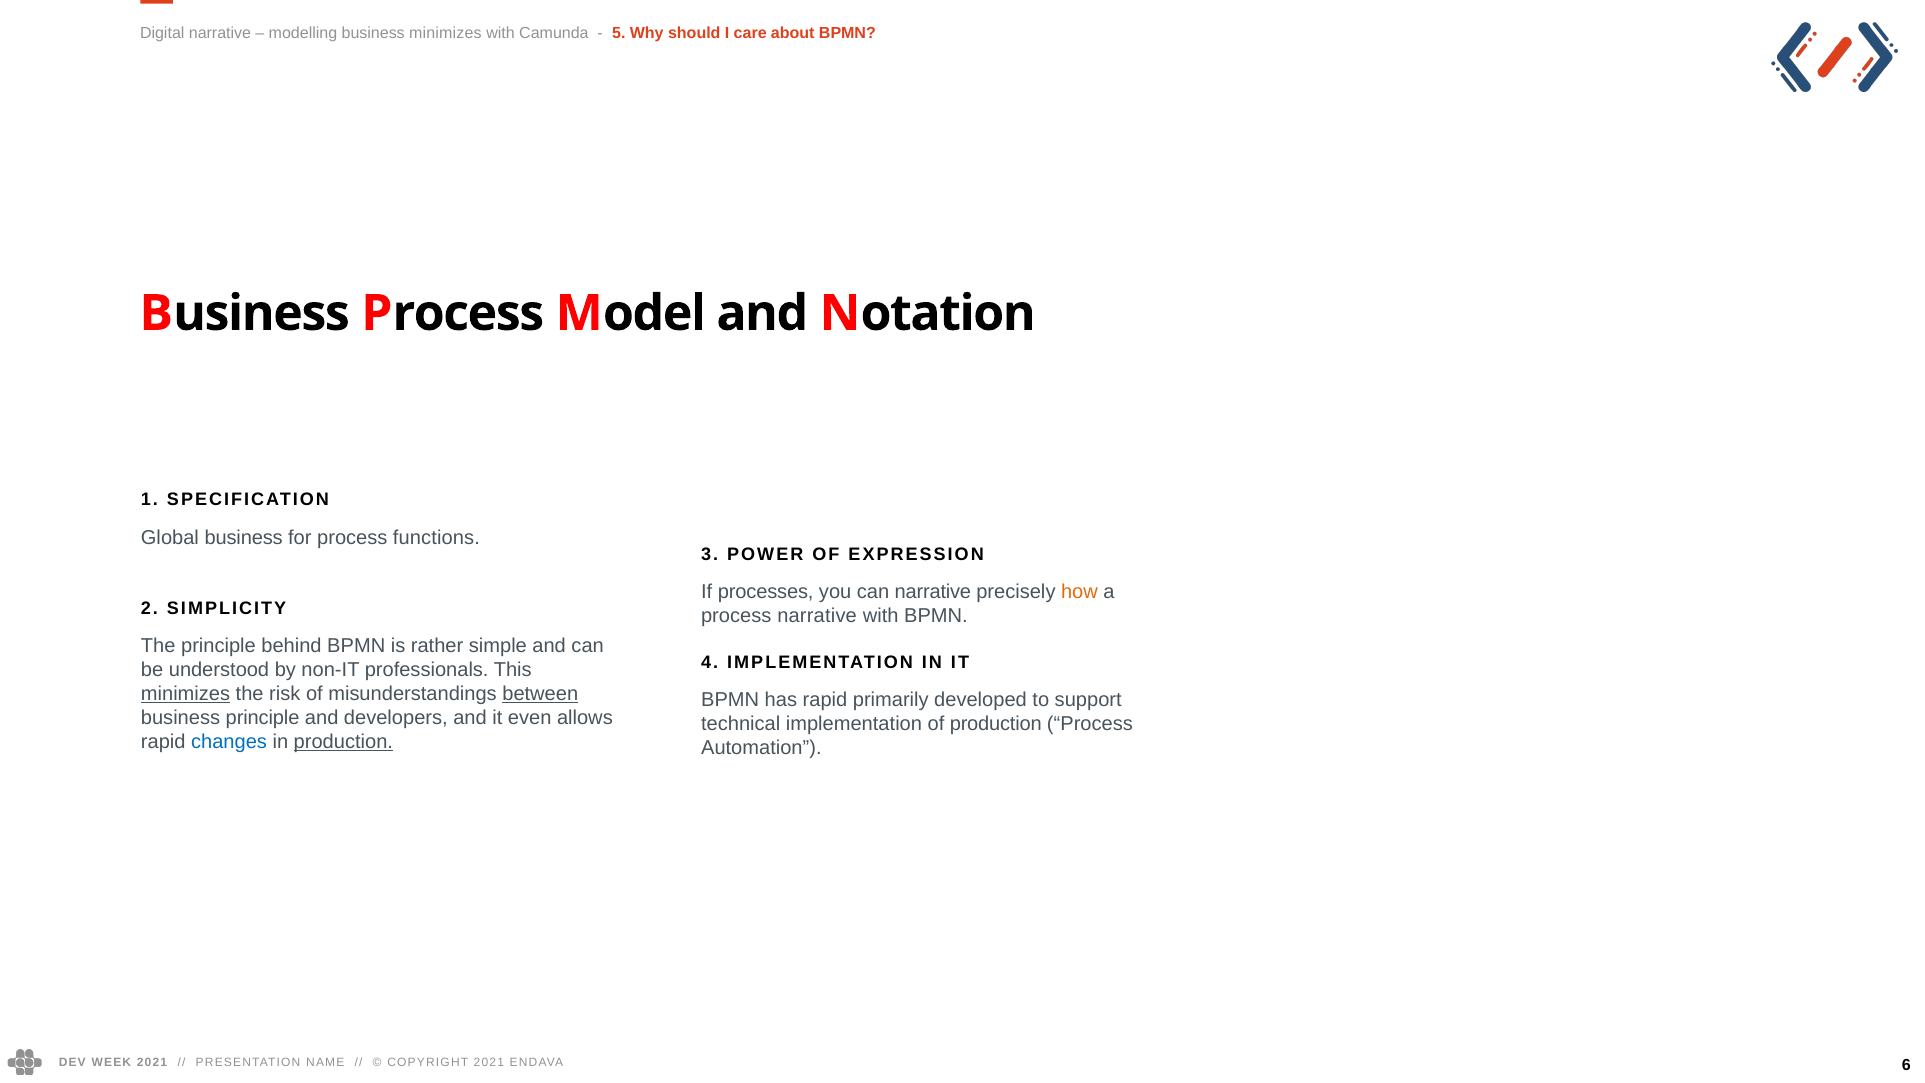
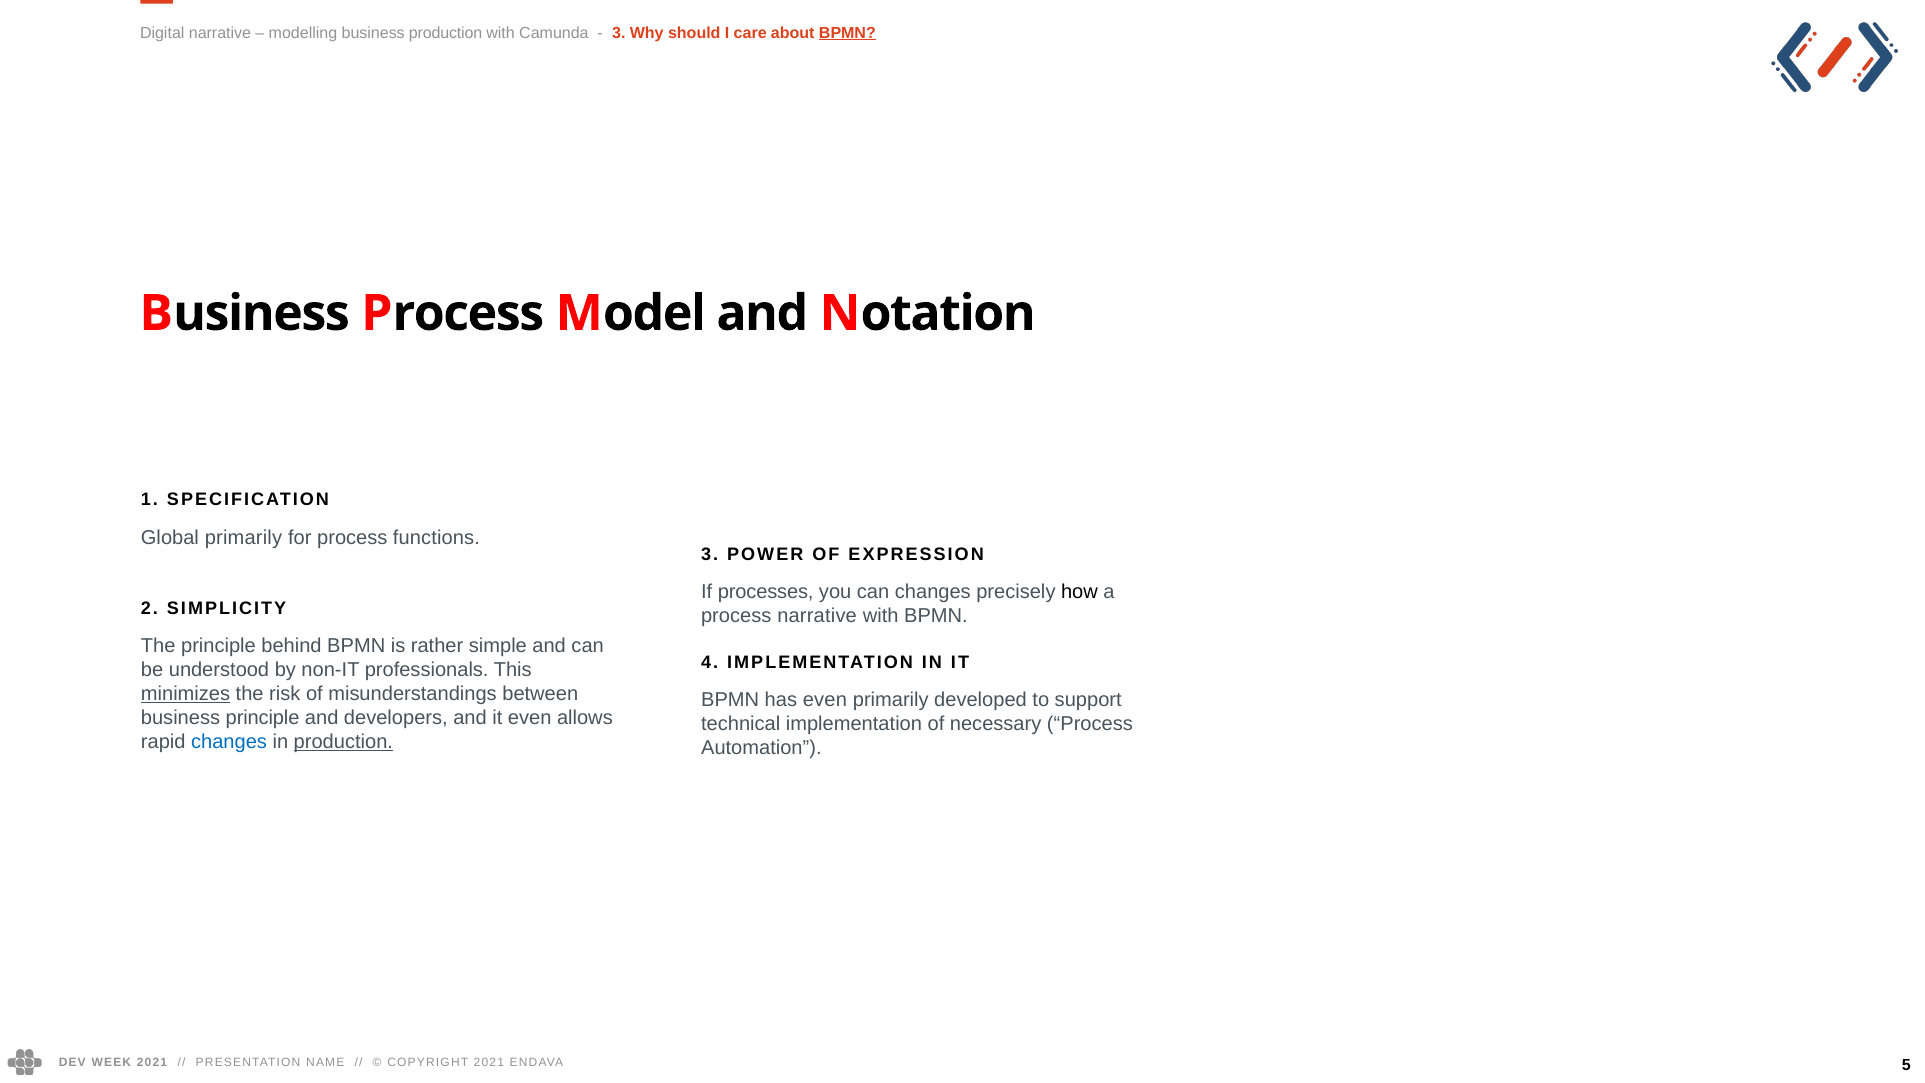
business minimizes: minimizes -> production (446, 33)
5: 5 -> 3 (619, 33)
BPMN underline: none -> present (847, 33)
Global business: business -> primarily (243, 537)
can narrative: narrative -> changes (933, 592)
how colour: orange -> black (1079, 592)
between underline: present -> none (540, 694)
has rapid: rapid -> even (825, 700)
of production: production -> necessary (996, 724)
6: 6 -> 5 (1906, 1066)
